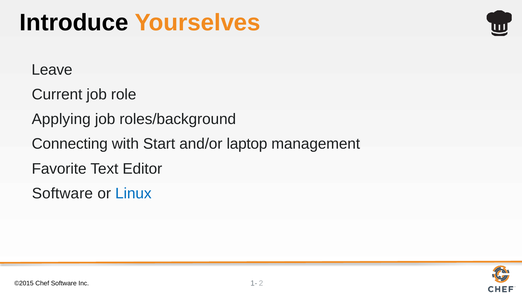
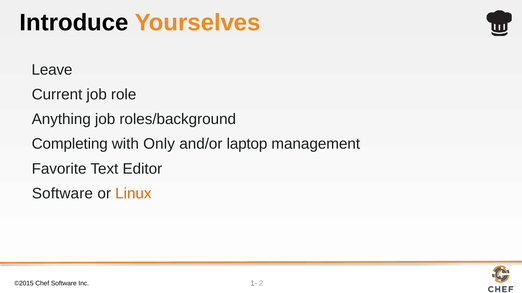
Applying: Applying -> Anything (61, 119)
Connecting: Connecting -> Completing (70, 144)
Start: Start -> Only (159, 144)
Linux colour: blue -> orange (133, 194)
